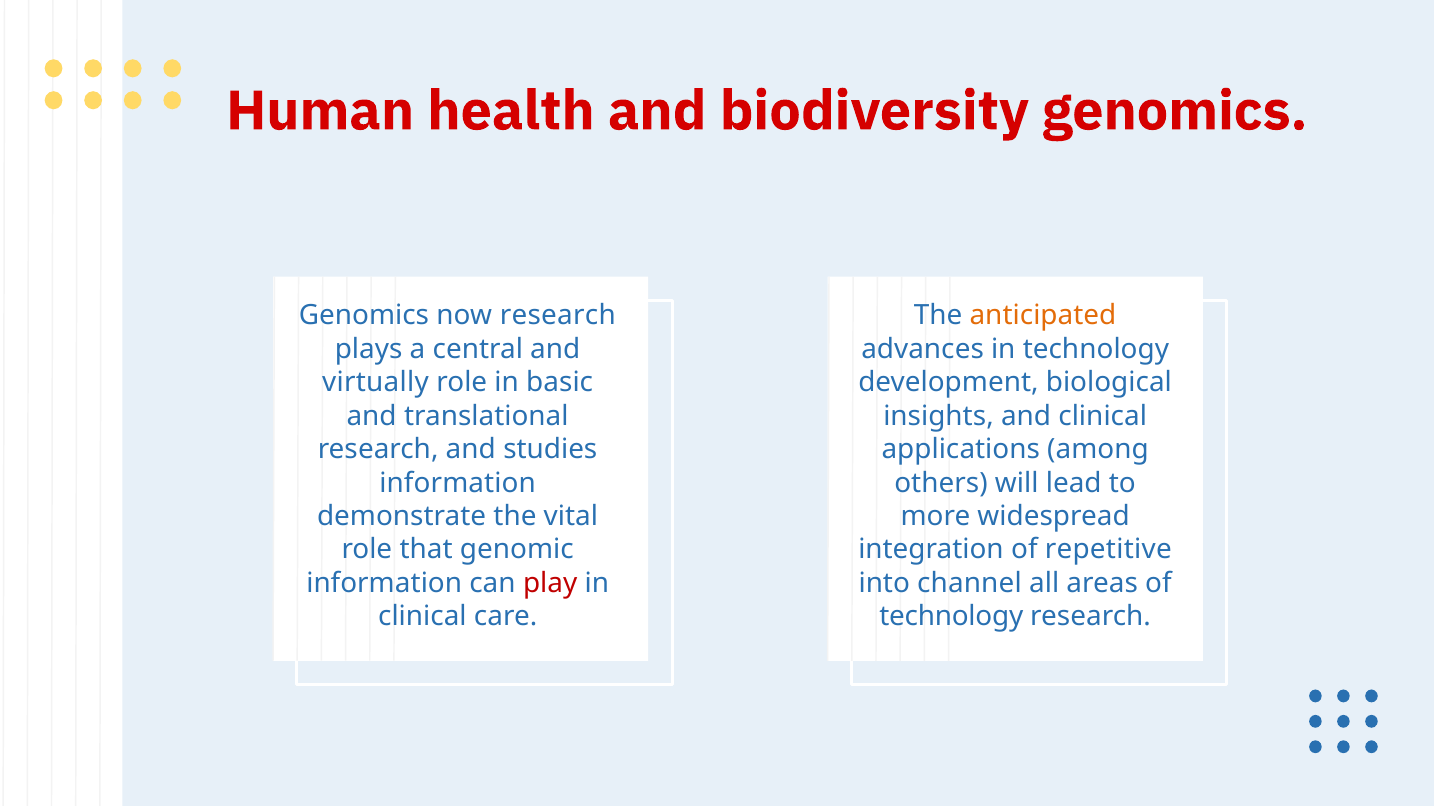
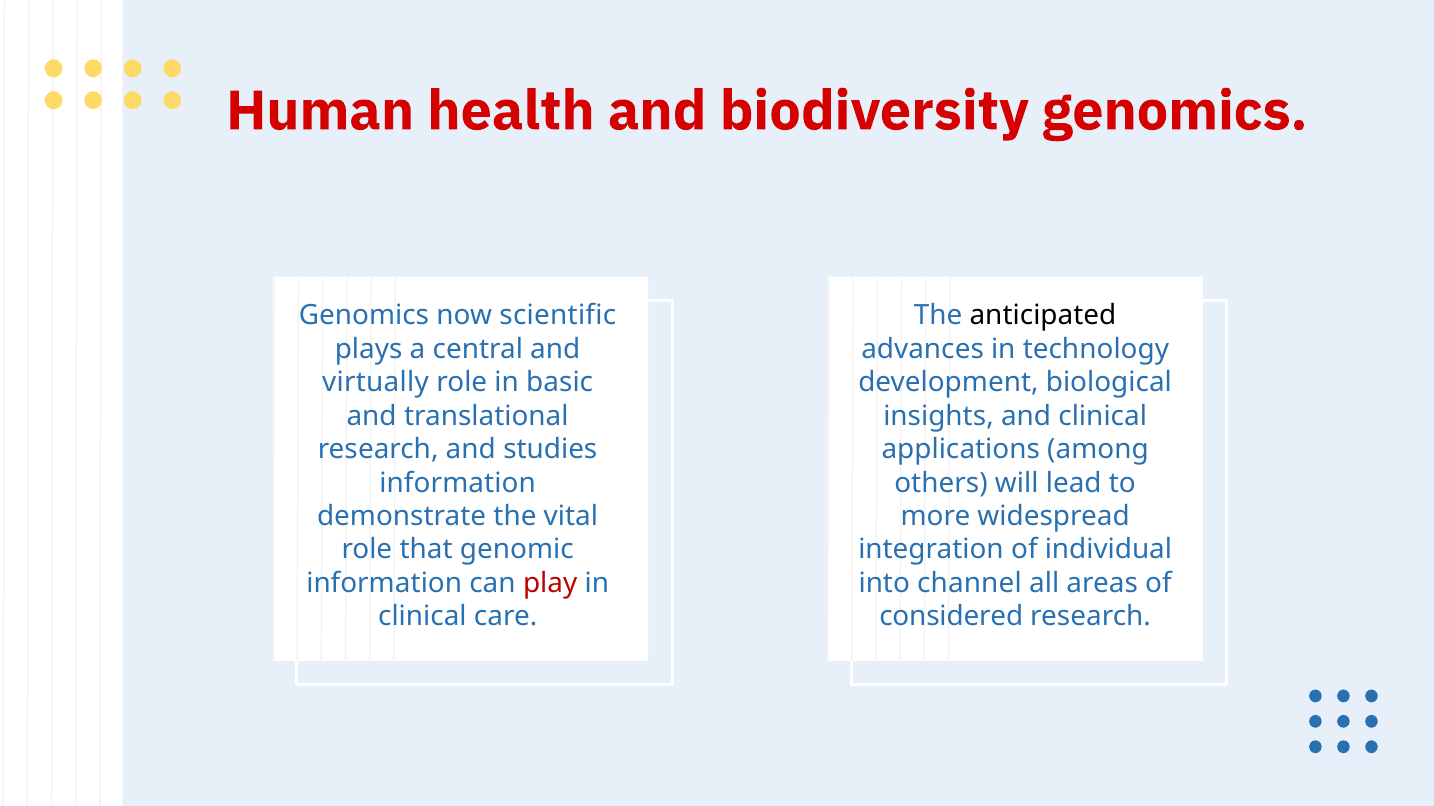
now research: research -> scientific (558, 316)
anticipated colour: orange -> black (1043, 316)
repetitive: repetitive -> individual (1108, 550)
technology: technology -> considered (951, 617)
